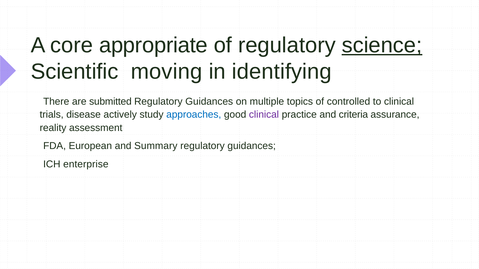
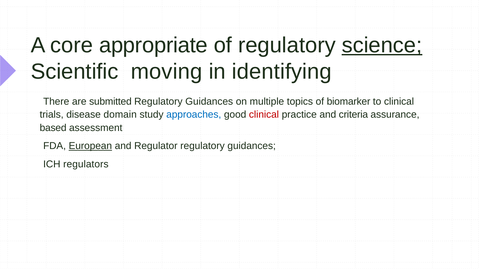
controlled: controlled -> biomarker (349, 102)
actively: actively -> domain (120, 115)
clinical colour: purple -> red (264, 115)
reality: reality -> based (53, 128)
European underline: none -> present (90, 146)
Summary: Summary -> Regulator (156, 146)
enterprise: enterprise -> regulators (86, 164)
